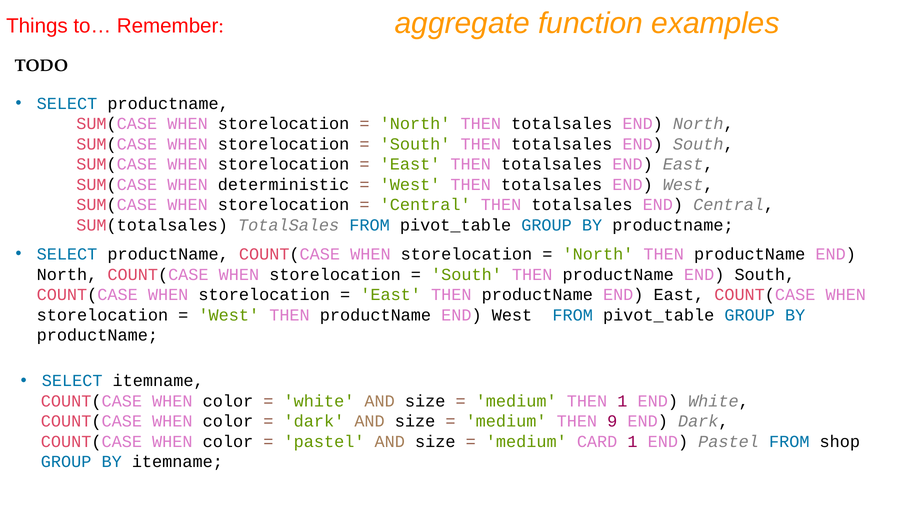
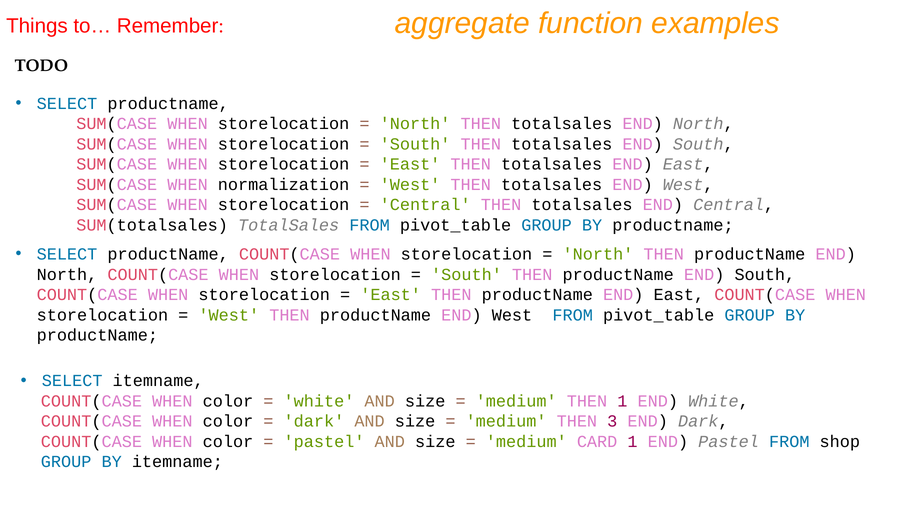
deterministic: deterministic -> normalization (284, 185)
9: 9 -> 3 (612, 421)
